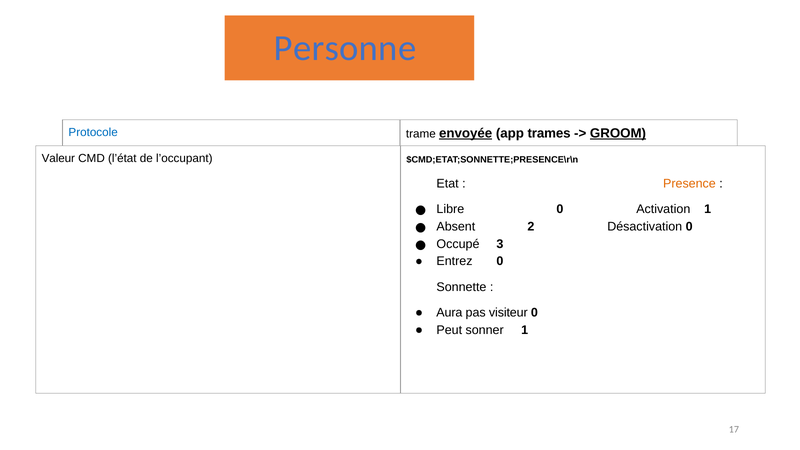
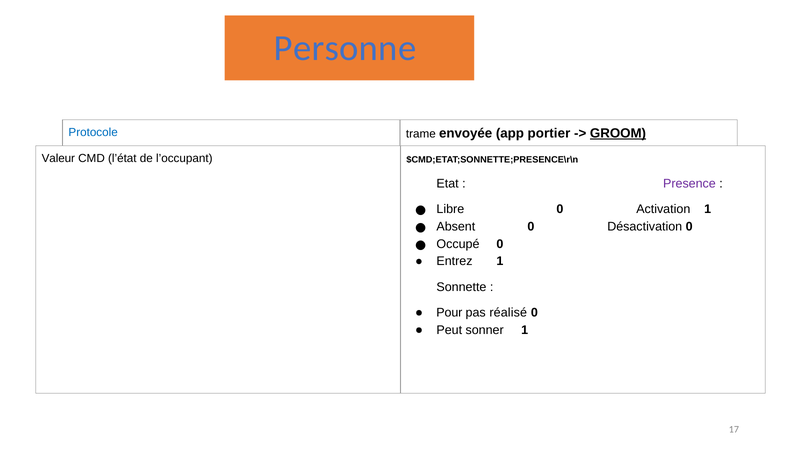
envoyée underline: present -> none (466, 133)
trames: trames -> portier (549, 133)
Presence colour: orange -> purple (689, 184)
2: 2 -> 0 (531, 227)
3: 3 -> 0 (500, 244)
0: 0 -> 1 (500, 261)
Aura: Aura -> Pour (449, 313)
visiteur: visiteur -> réalisé (508, 313)
